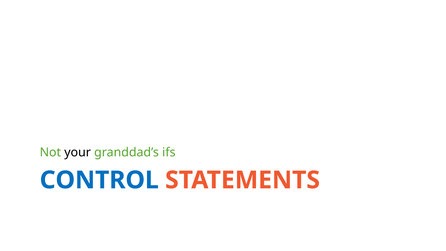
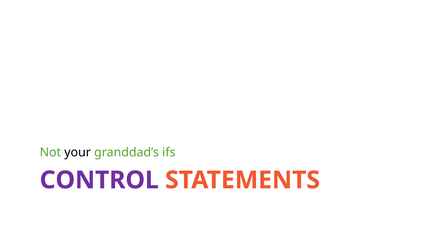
CONTROL colour: blue -> purple (99, 180)
